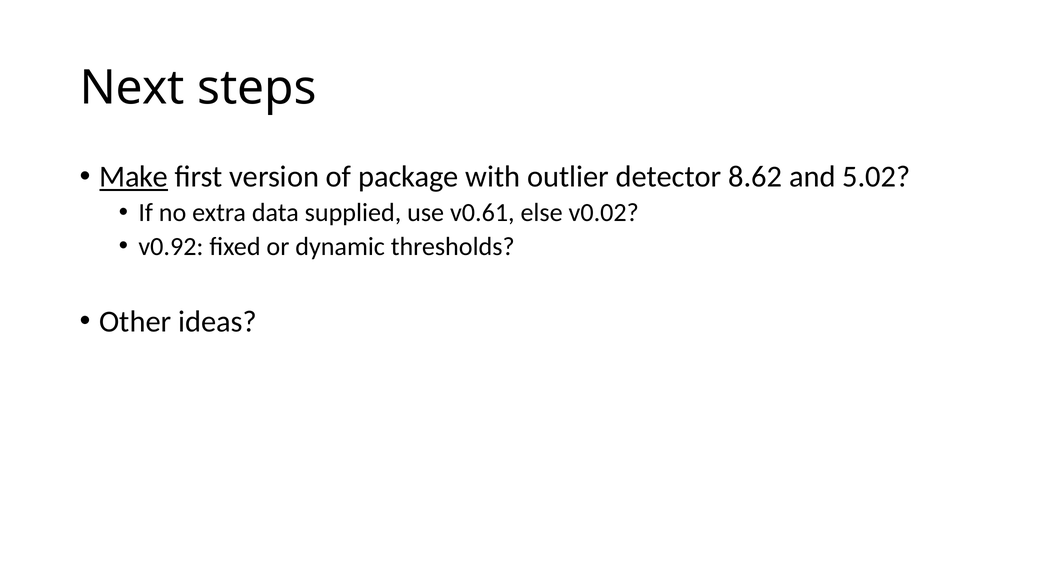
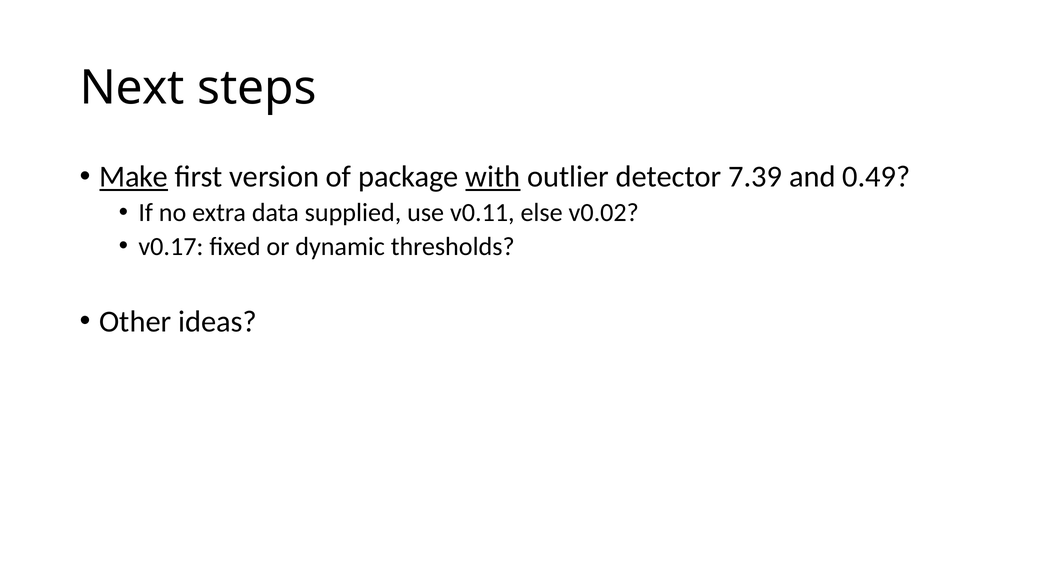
with underline: none -> present (493, 177)
8.62: 8.62 -> 7.39 (755, 177)
5.02: 5.02 -> 0.49 (876, 177)
v0.61: v0.61 -> v0.11 (482, 213)
v0.92: v0.92 -> v0.17 (171, 246)
